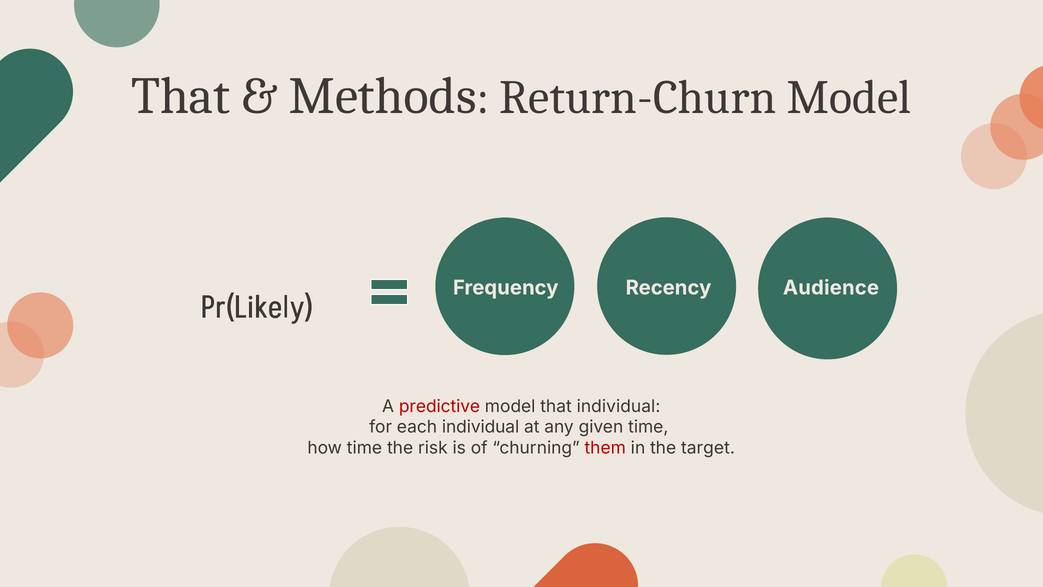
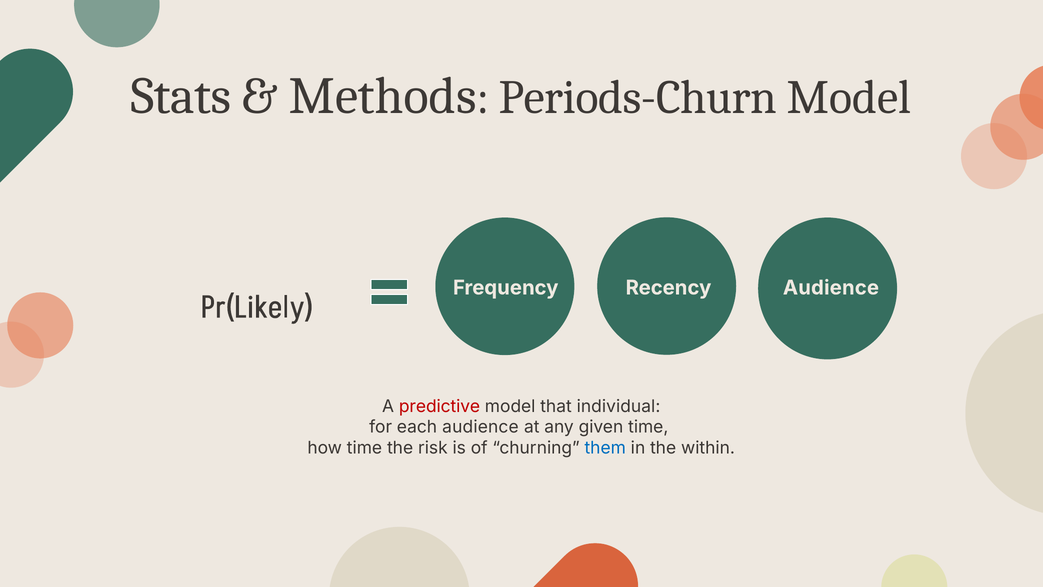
That: That -> Stats (181, 96)
Return-Churn: Return-Churn -> Periods-Churn (638, 98)
each individual: individual -> audience (480, 427)
them colour: red -> blue (605, 448)
target: target -> within (708, 448)
